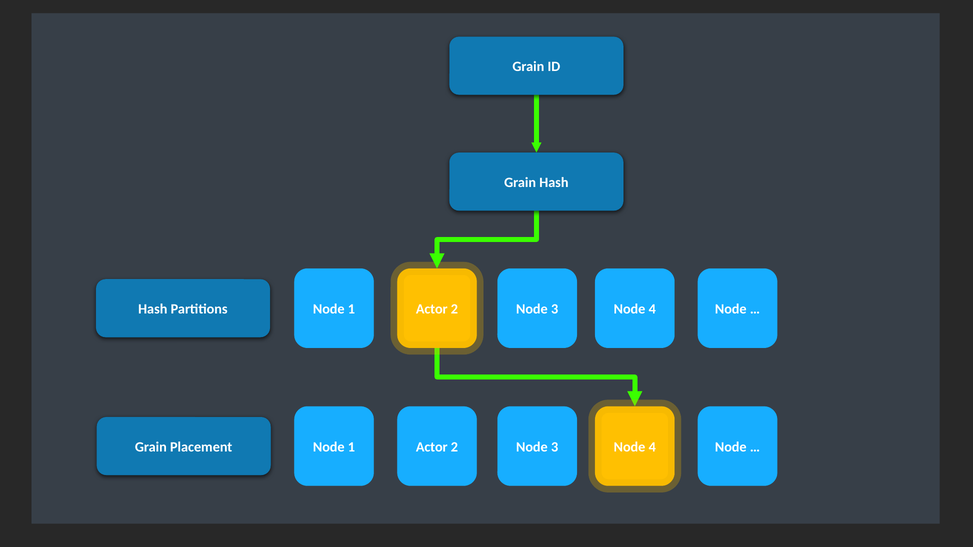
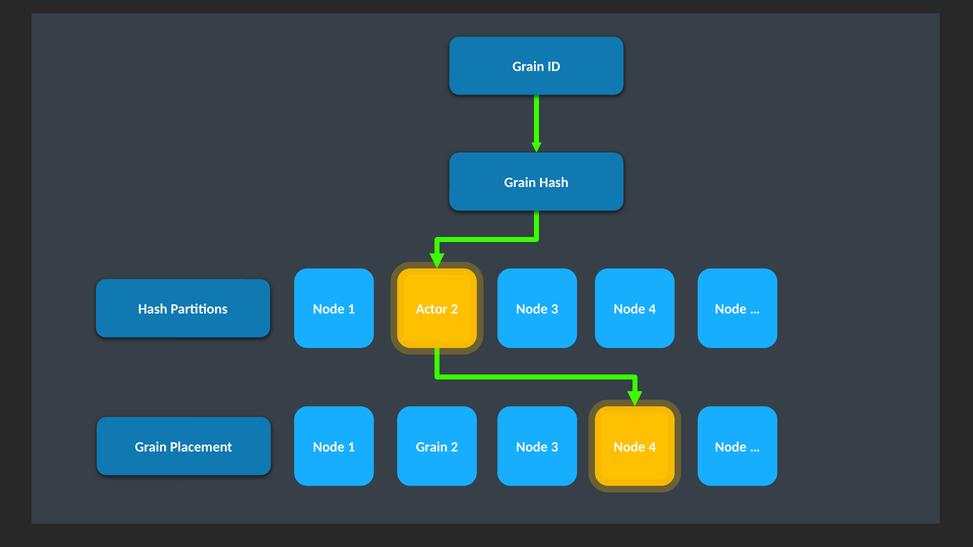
Actor: Actor -> Grain (432, 447)
